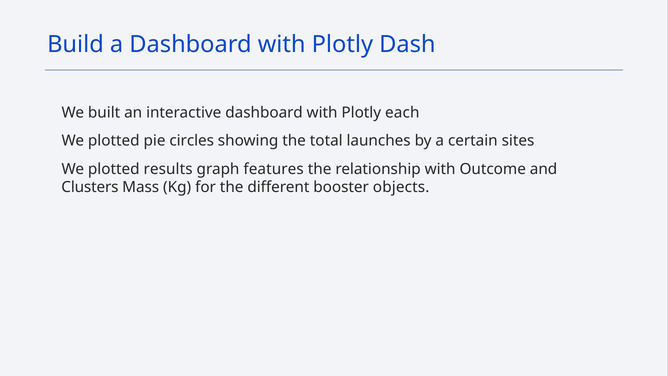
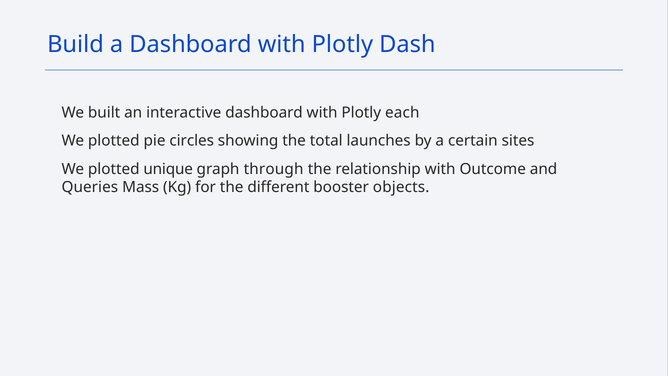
results: results -> unique (168, 169)
features: features -> through (274, 169)
Clusters: Clusters -> Queries (90, 187)
